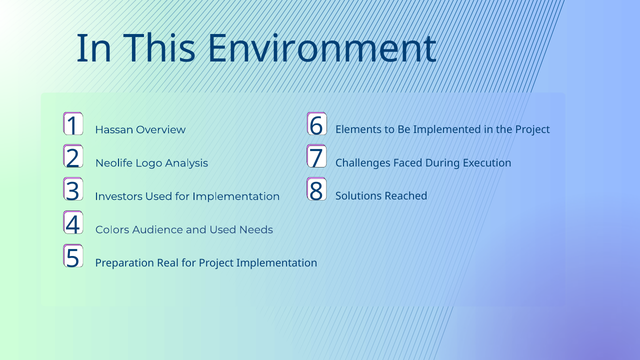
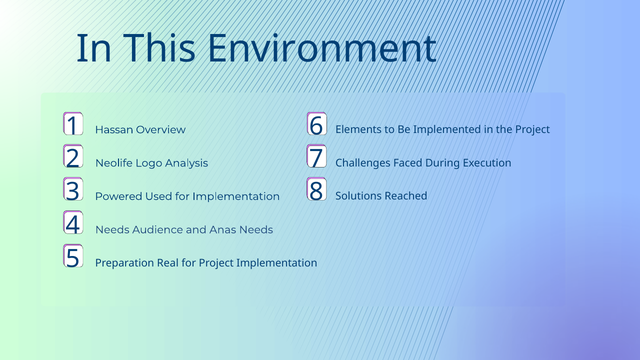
Investors: Investors -> Powered (119, 196)
Colors: Colors -> Needs (112, 230)
and Used: Used -> Anas (223, 230)
